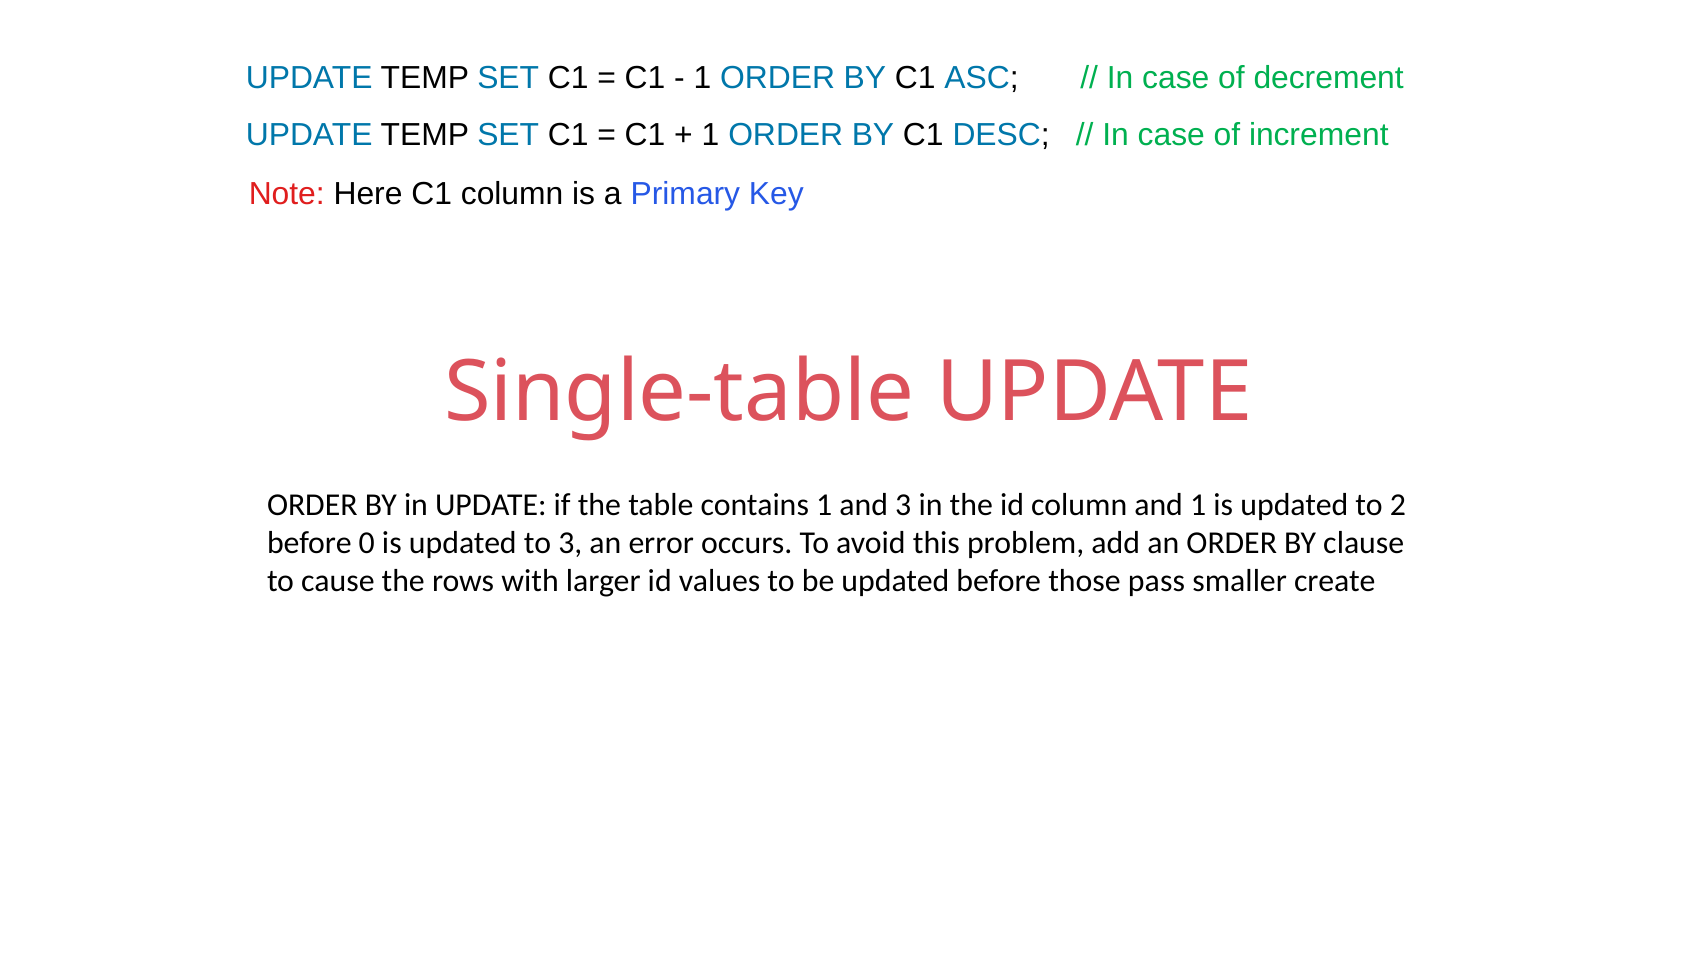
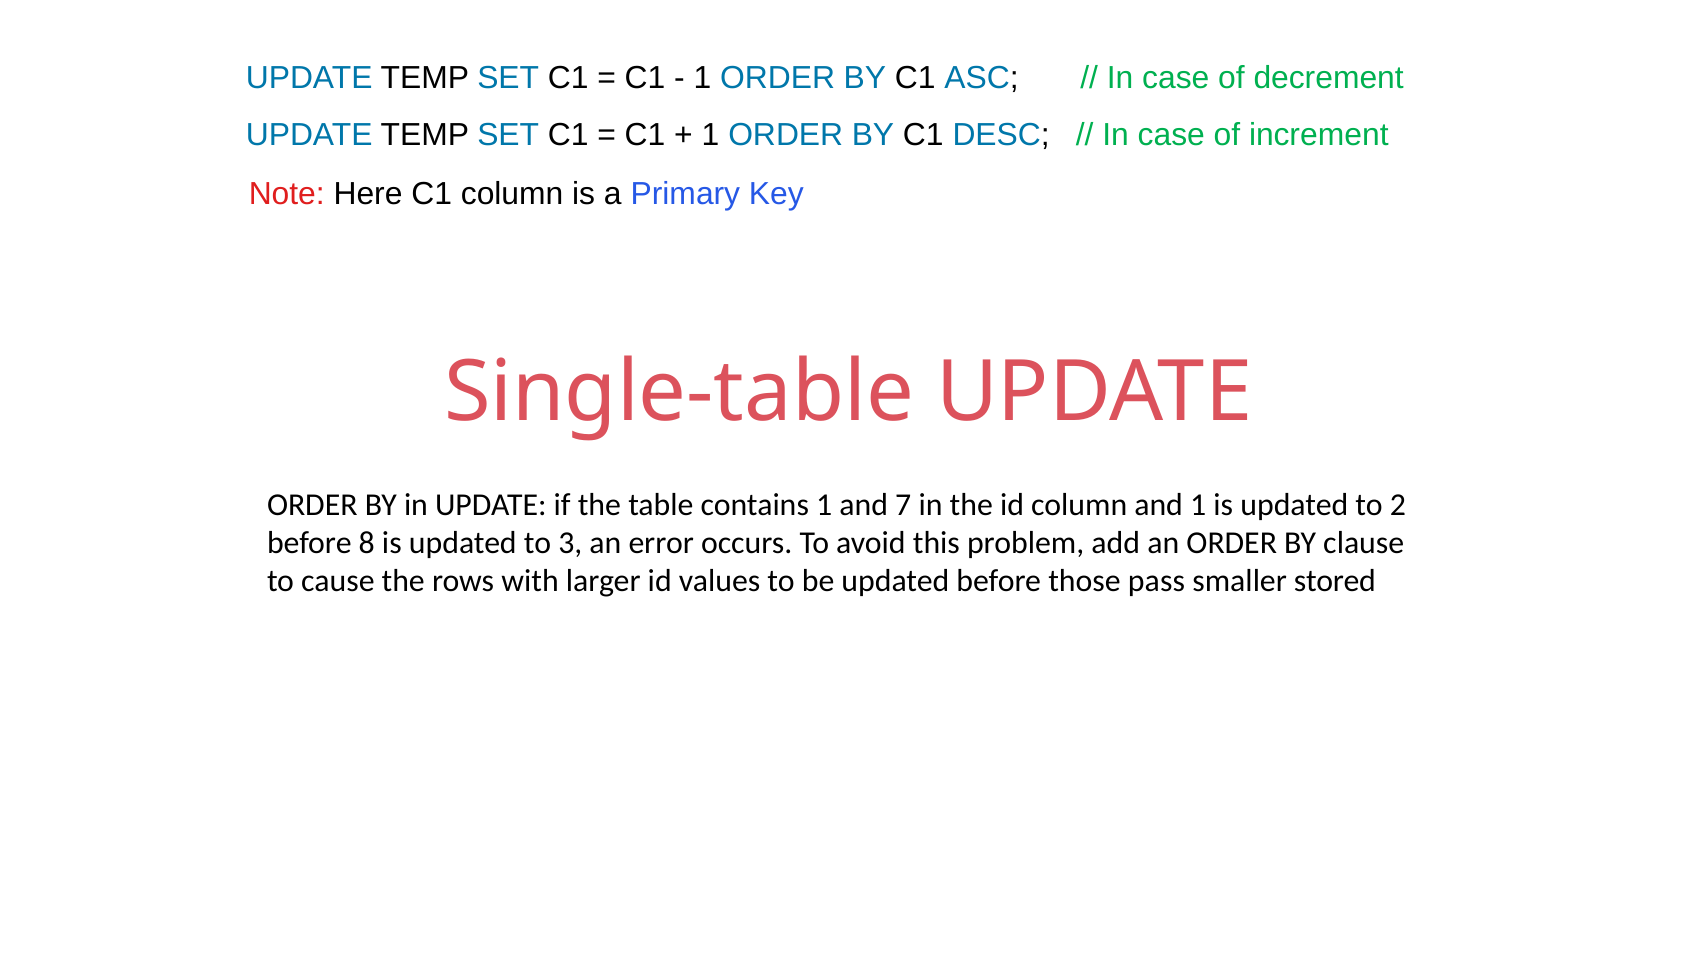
and 3: 3 -> 7 (903, 505)
0: 0 -> 8 (367, 543)
create: create -> stored (1335, 581)
